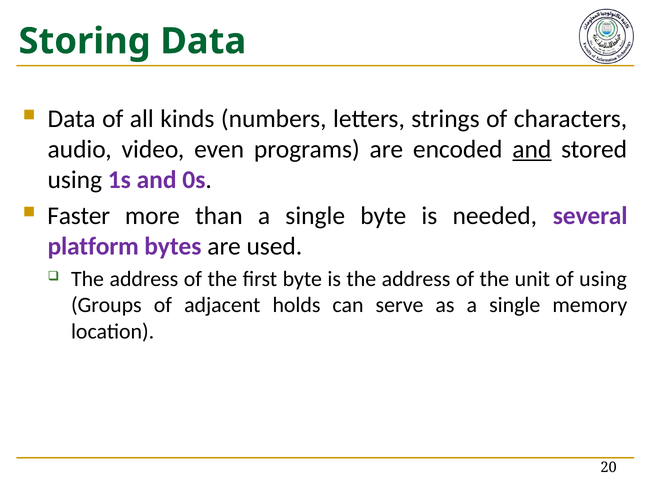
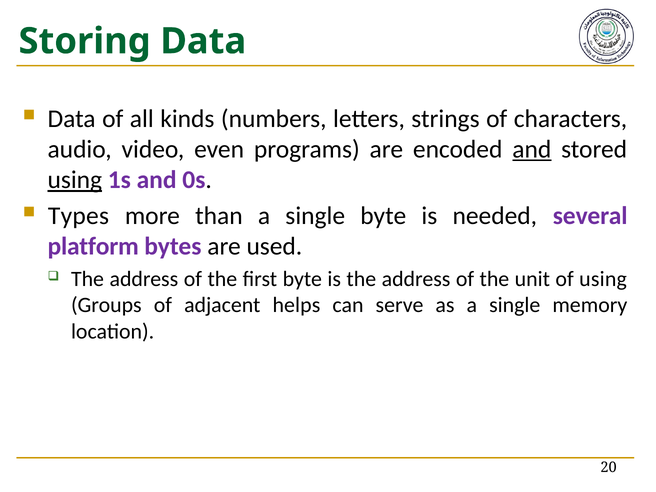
using underline: none -> present (75, 180)
Faster: Faster -> Types (78, 216)
holds: holds -> helps (296, 305)
